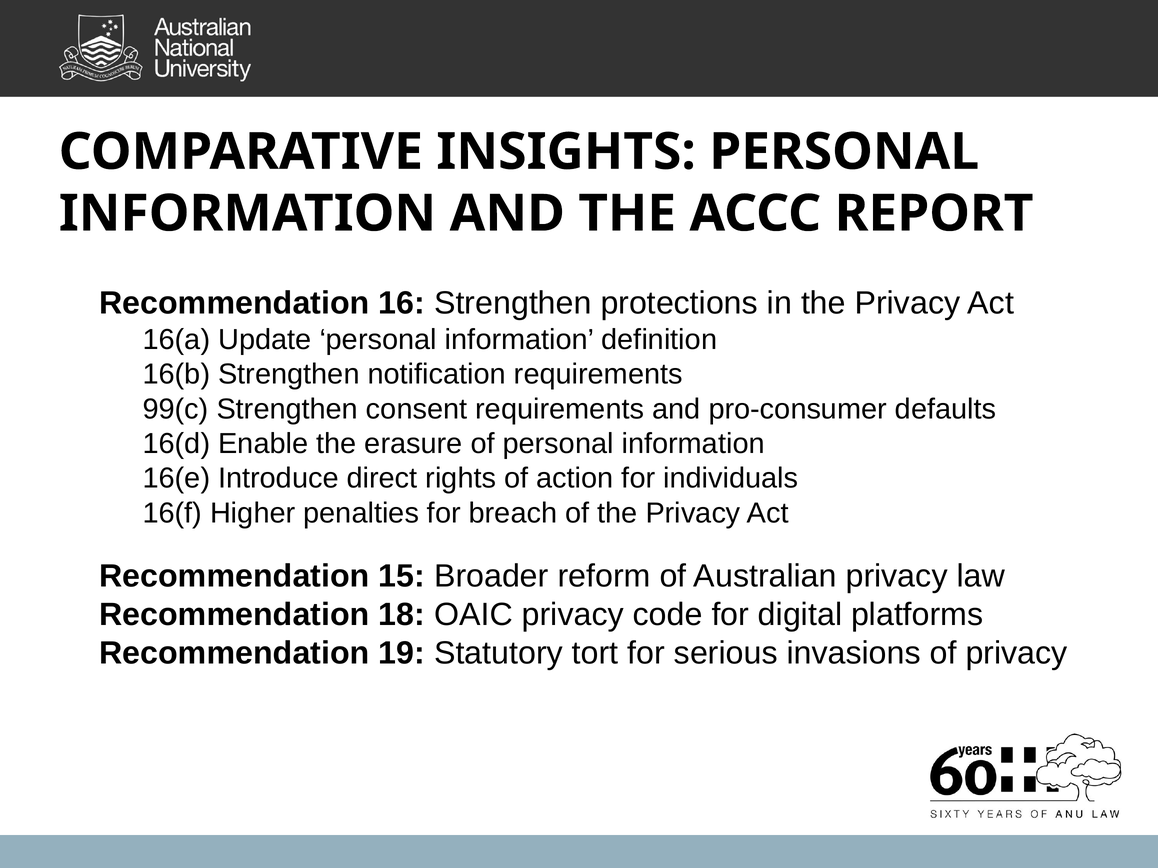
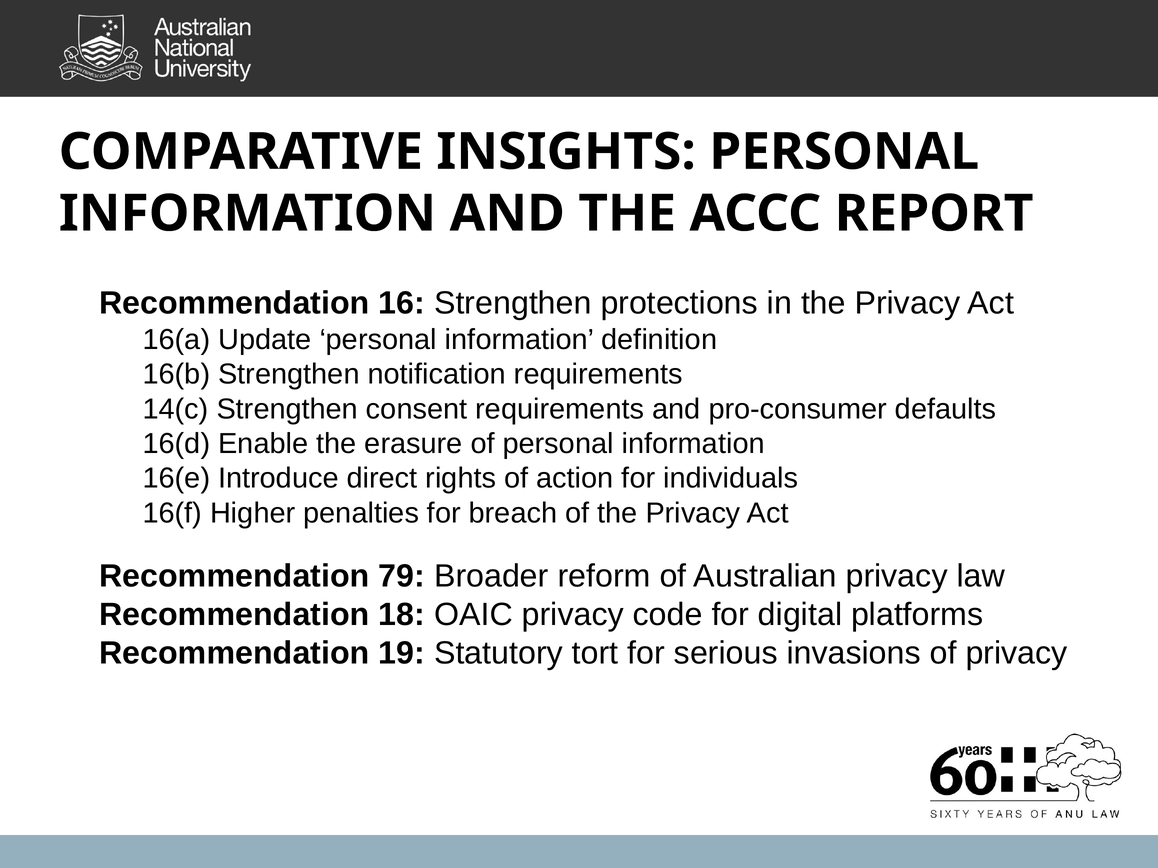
99(c: 99(c -> 14(c (176, 409)
15: 15 -> 79 (402, 576)
